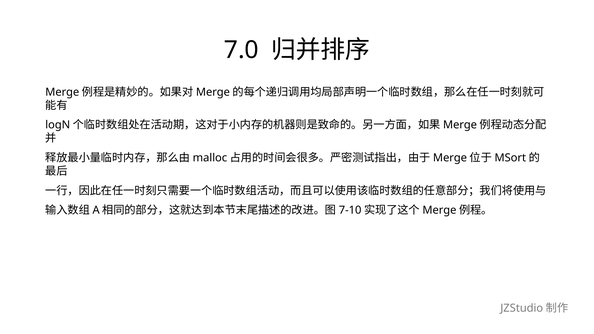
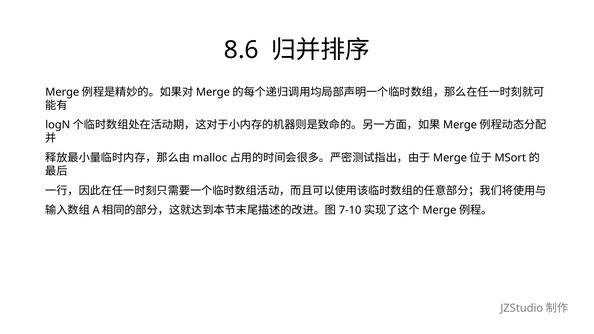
7.0: 7.0 -> 8.6 (241, 50)
